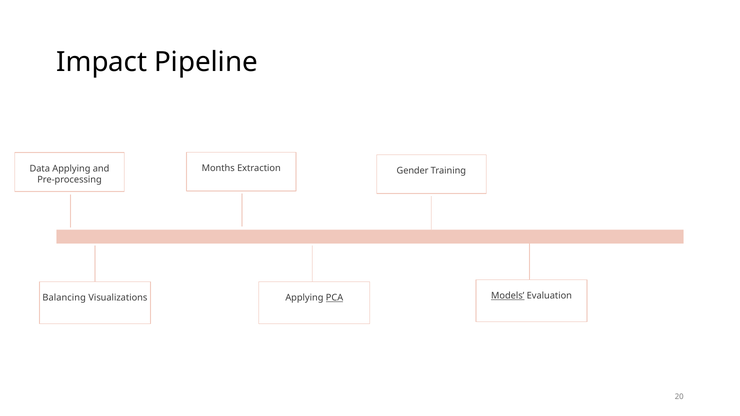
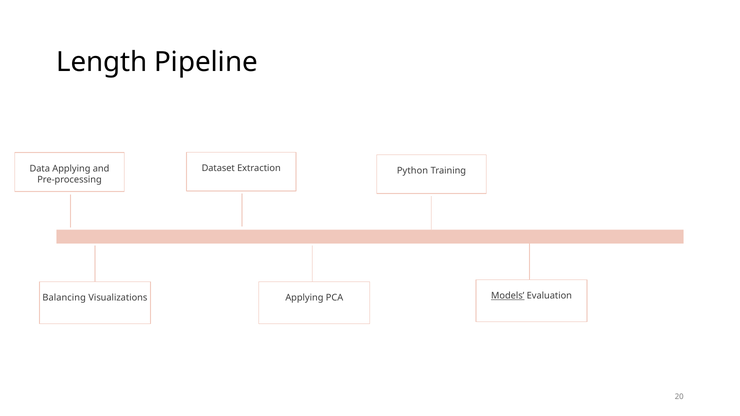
Impact: Impact -> Length (102, 62)
Months: Months -> Dataset (218, 168)
Gender: Gender -> Python (412, 171)
PCA underline: present -> none (334, 298)
